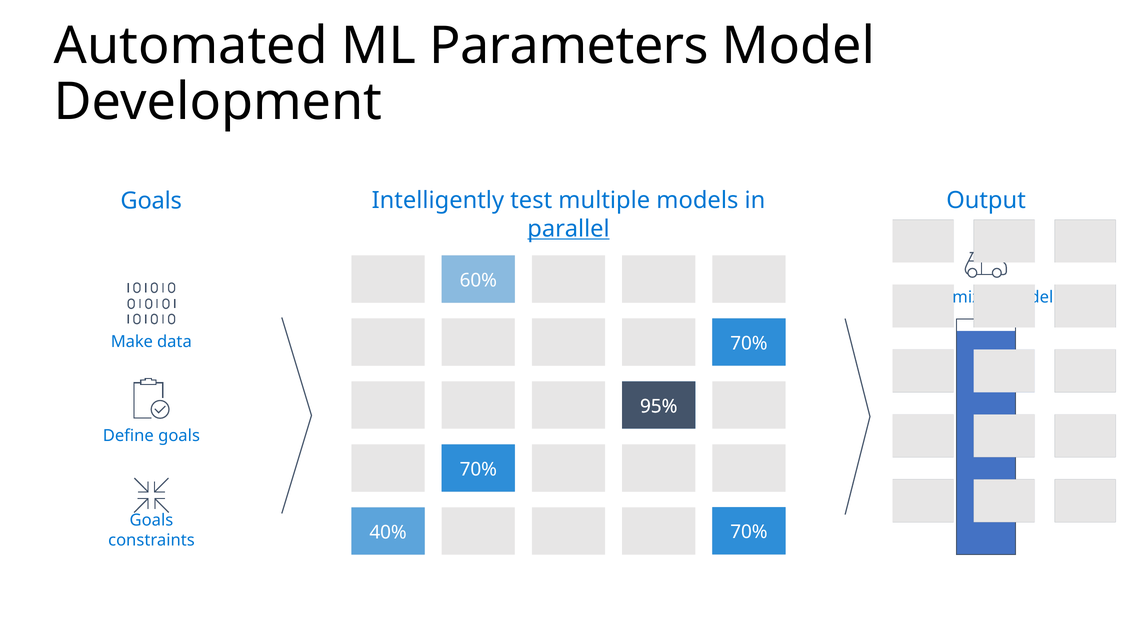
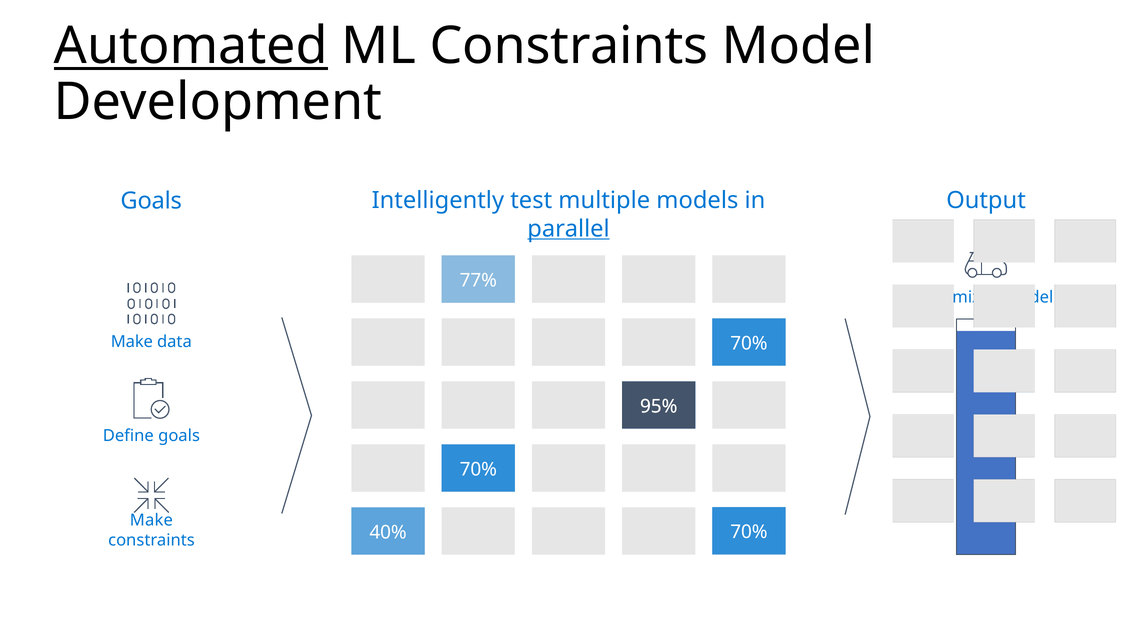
Automated underline: none -> present (191, 46)
ML Parameters: Parameters -> Constraints (569, 46)
60%: 60% -> 77% (478, 280)
Goals: Goals -> Make (151, 520)
